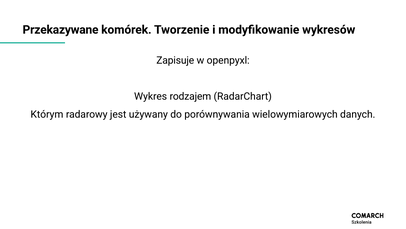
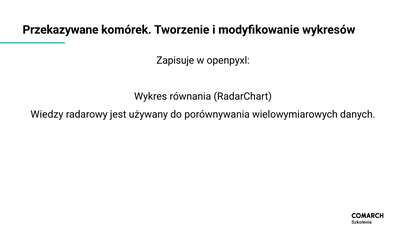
rodzajem: rodzajem -> równania (190, 96)
Którym: Którym -> Wiedzy (47, 114)
